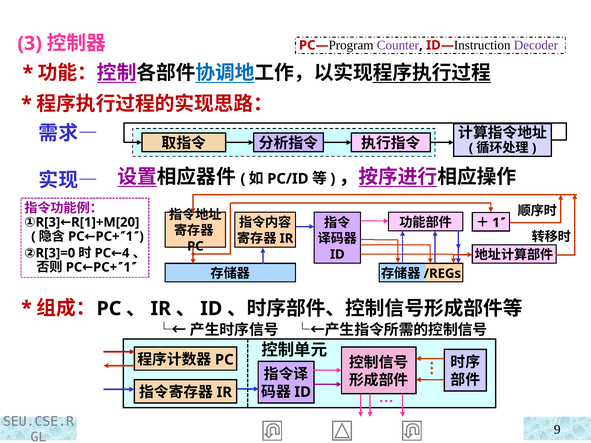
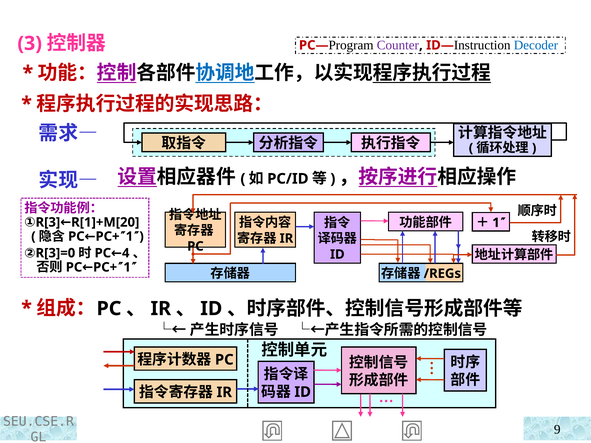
Decoder colour: purple -> blue (536, 45)
